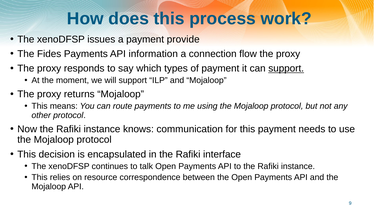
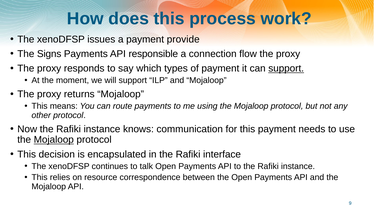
Fides: Fides -> Signs (49, 54)
information: information -> responsible (153, 54)
Mojaloop underline: none -> present (54, 140)
